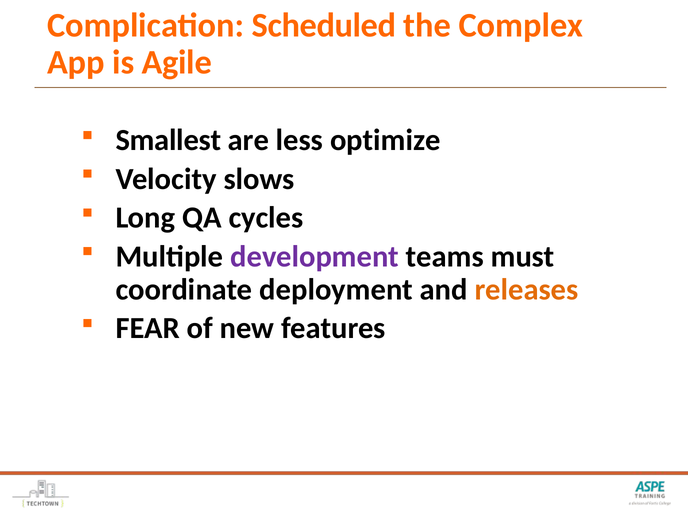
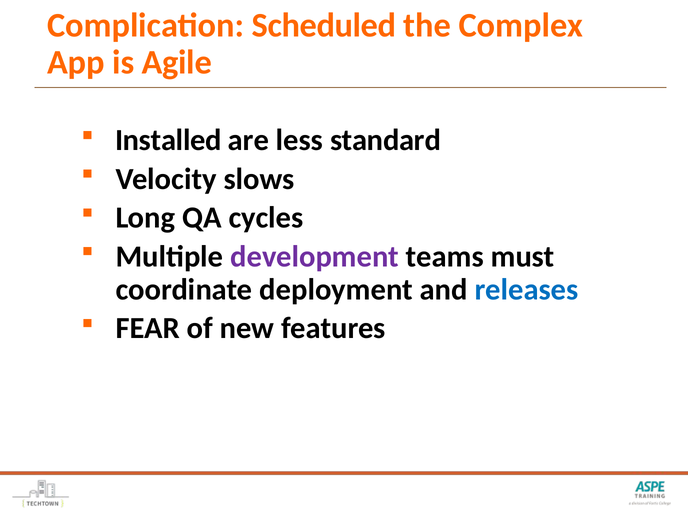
Smallest: Smallest -> Installed (168, 140)
optimize: optimize -> standard (385, 140)
releases colour: orange -> blue (526, 290)
